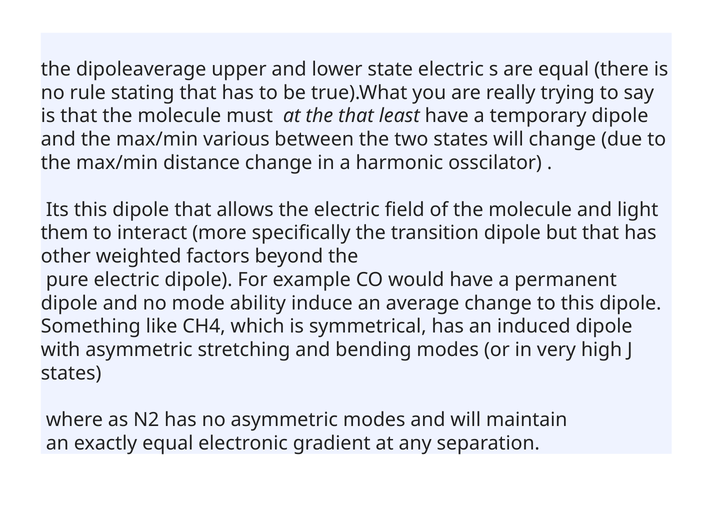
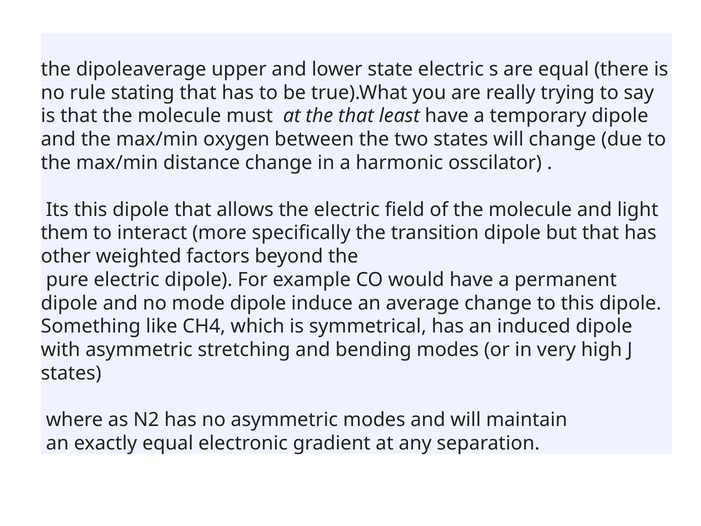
various: various -> oxygen (236, 139)
mode ability: ability -> dipole (258, 303)
